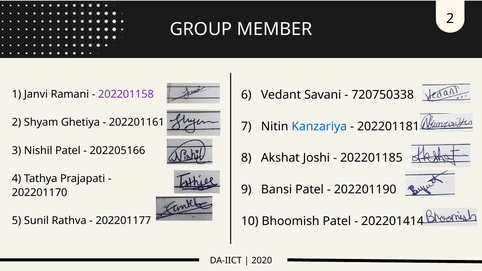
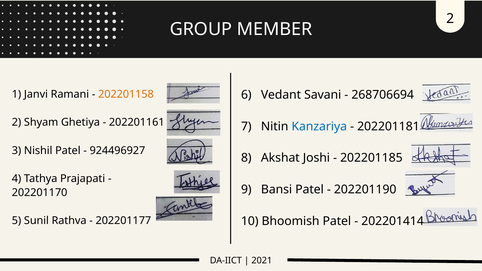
202201158 colour: purple -> orange (126, 94)
720750338: 720750338 -> 268706694 (383, 95)
202205166: 202205166 -> 924496927 (117, 151)
2020: 2020 -> 2021 (262, 261)
